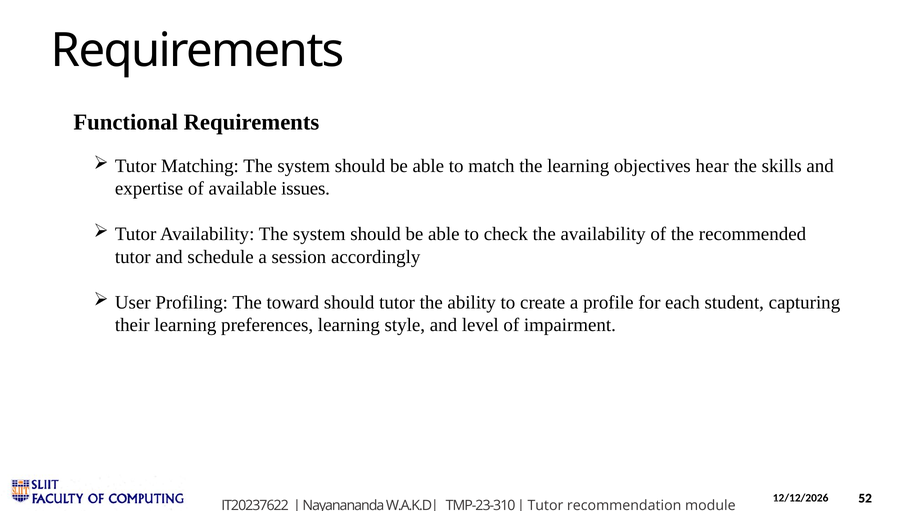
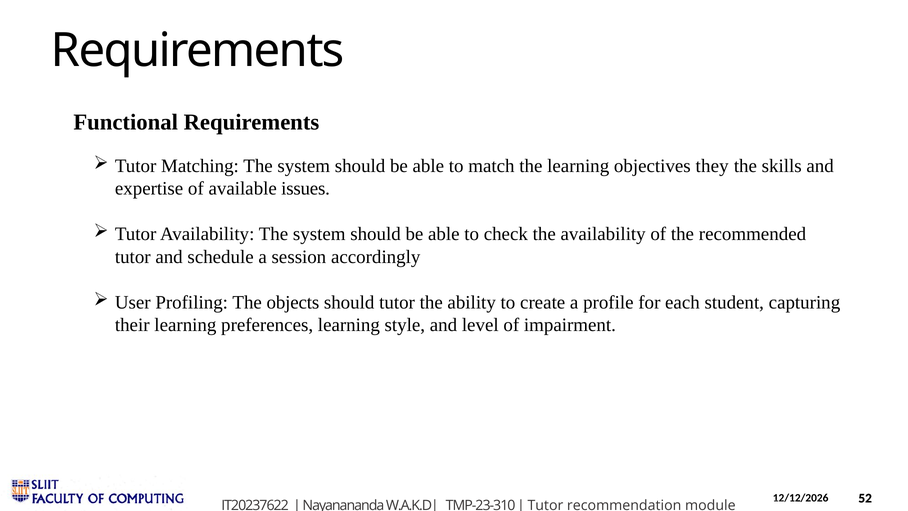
hear: hear -> they (712, 166)
toward: toward -> objects (293, 302)
